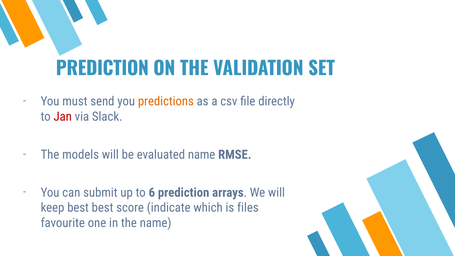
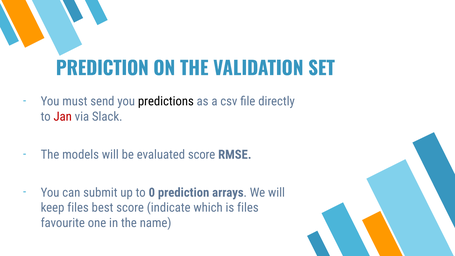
predictions colour: orange -> black (166, 101)
evaluated name: name -> score (202, 155)
6: 6 -> 0 (152, 192)
keep best: best -> files (78, 208)
